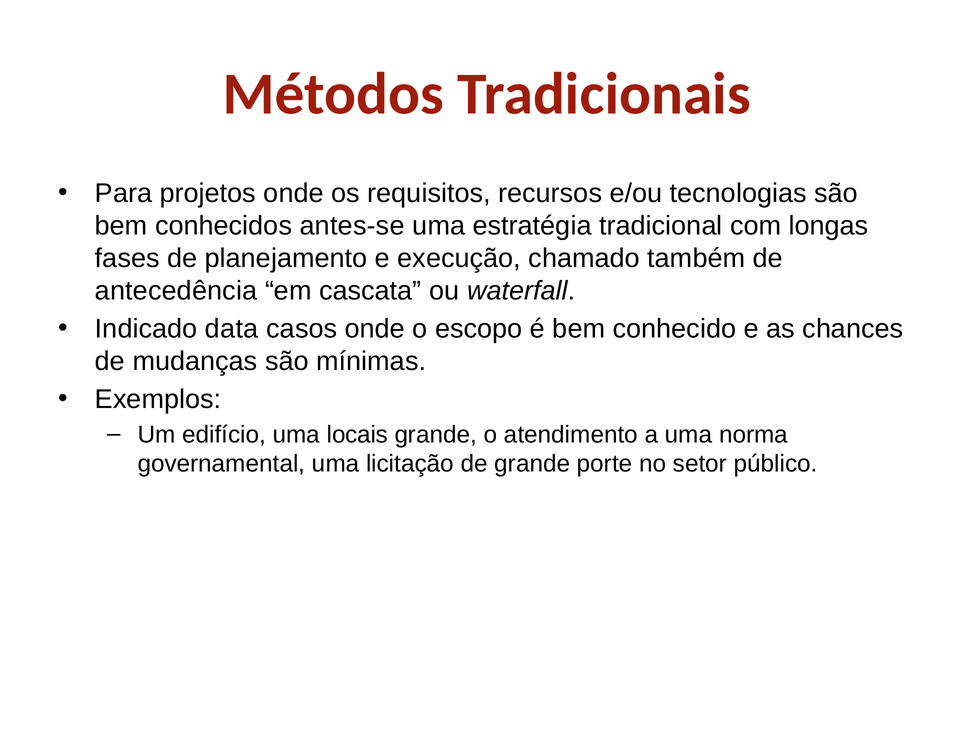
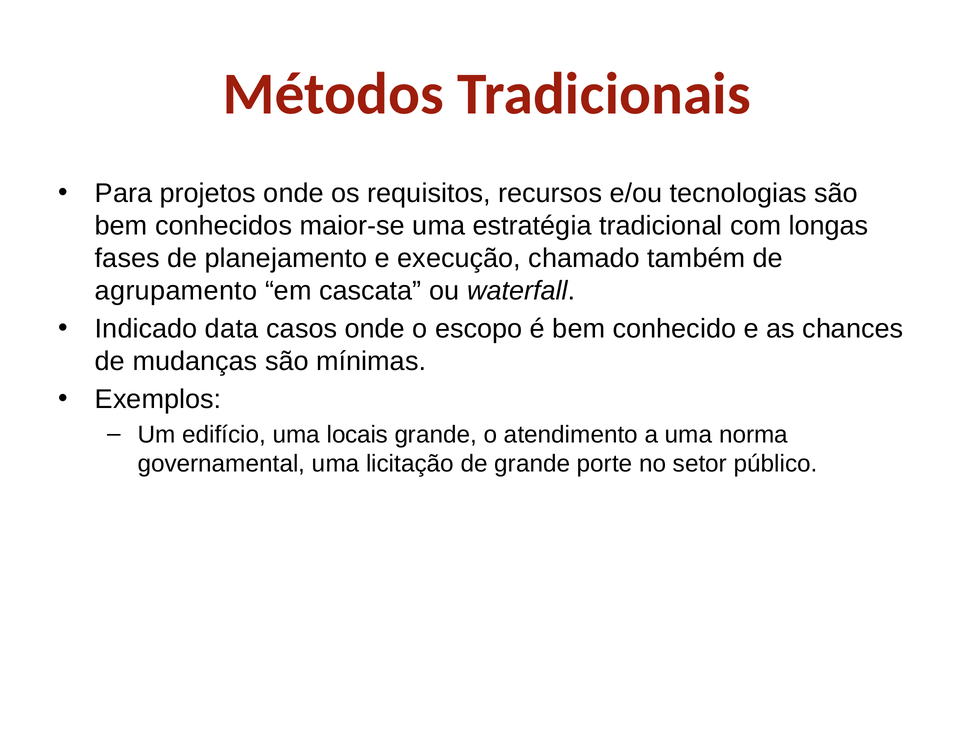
antes-se: antes-se -> maior-se (352, 226)
antecedência: antecedência -> agrupamento (176, 291)
